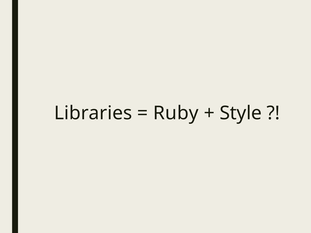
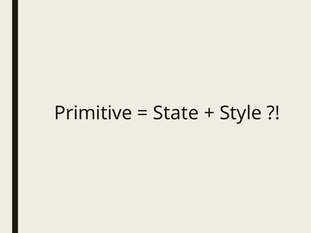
Libraries: Libraries -> Primitive (93, 113)
Ruby: Ruby -> State (176, 113)
